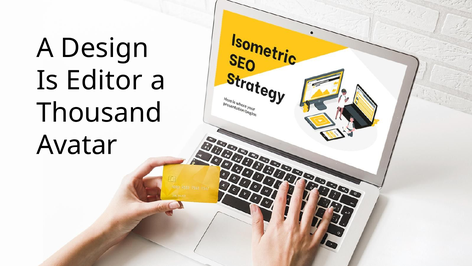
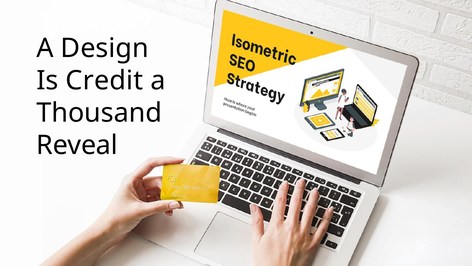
Editor: Editor -> Credit (104, 80)
Avatar: Avatar -> Reveal (77, 145)
